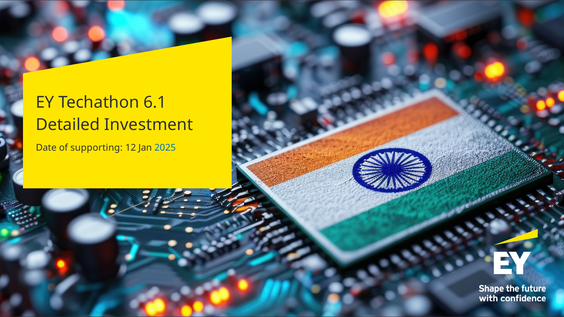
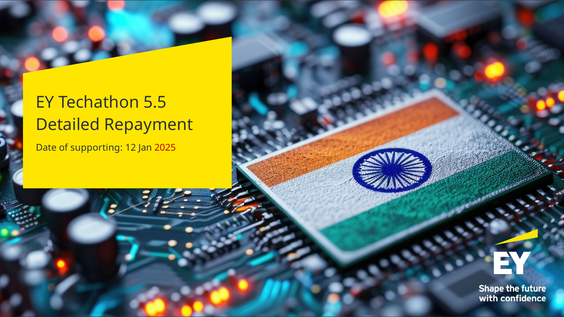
6.1: 6.1 -> 5.5 (155, 102)
Investment: Investment -> Repayment (149, 125)
2025 colour: blue -> red (165, 148)
